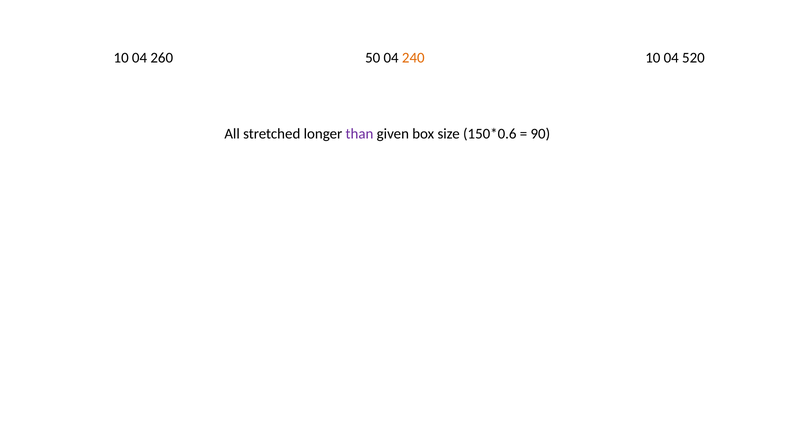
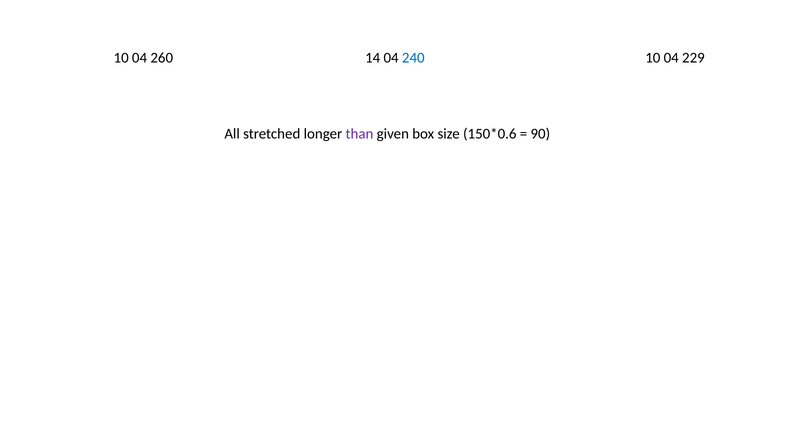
50: 50 -> 14 (373, 58)
240 colour: orange -> blue (413, 58)
520: 520 -> 229 (693, 58)
